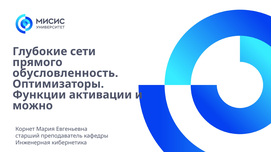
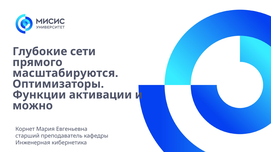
обусловленность: обусловленность -> масштабируются (65, 73)
